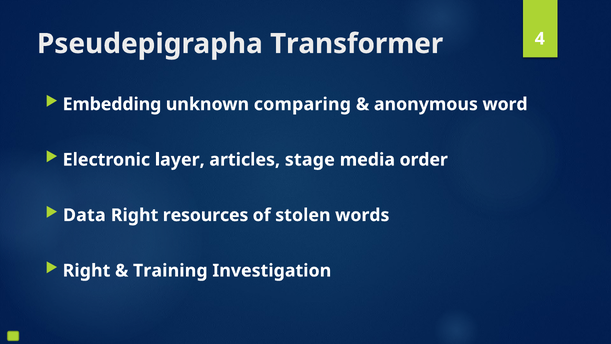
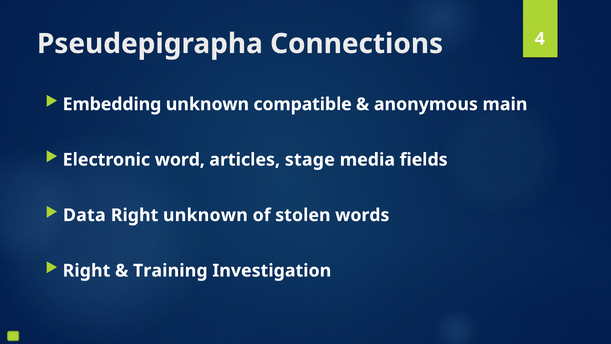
Transformer: Transformer -> Connections (357, 44)
comparing: comparing -> compatible (303, 104)
word: word -> main (505, 104)
layer: layer -> word (180, 160)
order: order -> fields (424, 160)
Right resources: resources -> unknown (205, 215)
